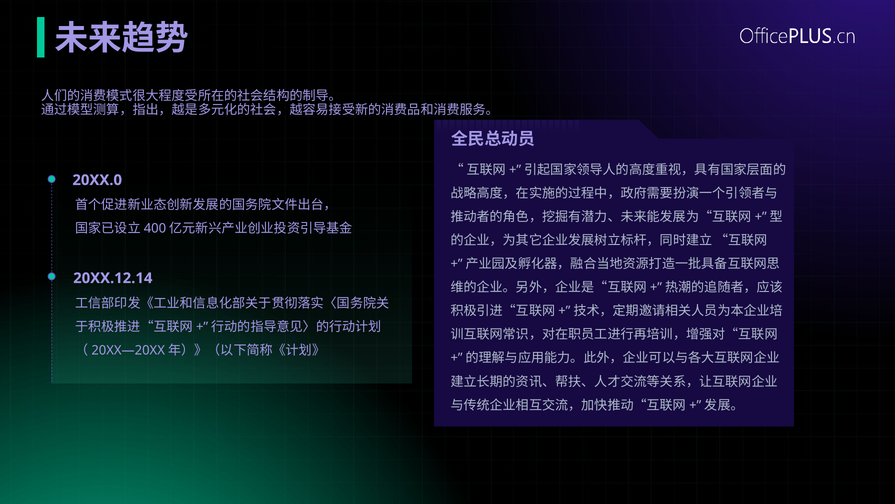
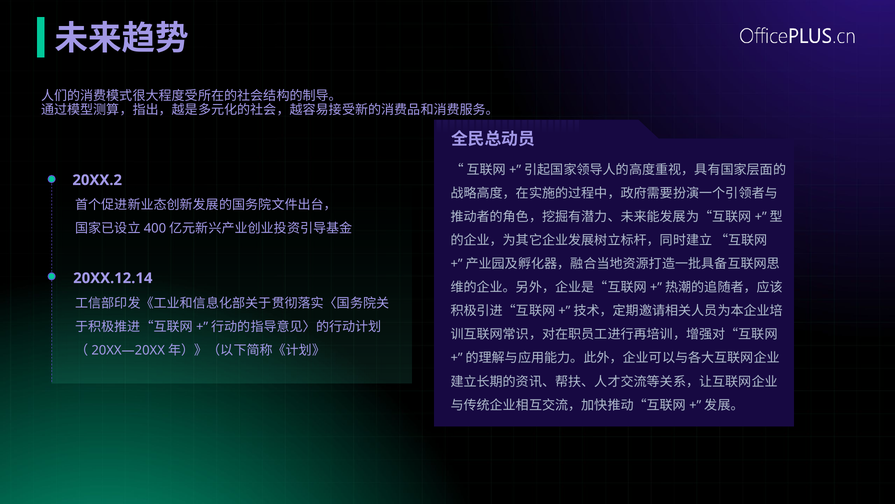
20XX.0: 20XX.0 -> 20XX.2 (97, 180)
